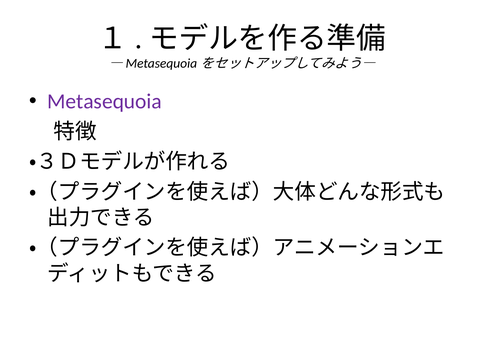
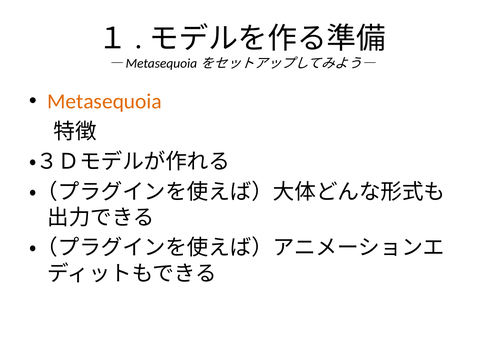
Metasequoia colour: purple -> orange (104, 102)
